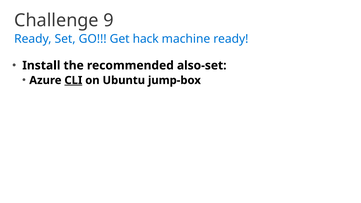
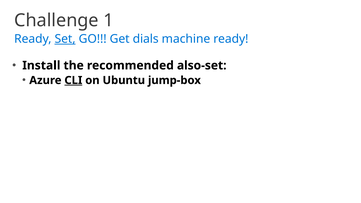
9: 9 -> 1 (109, 20)
Set underline: none -> present (65, 39)
hack: hack -> dials (146, 39)
